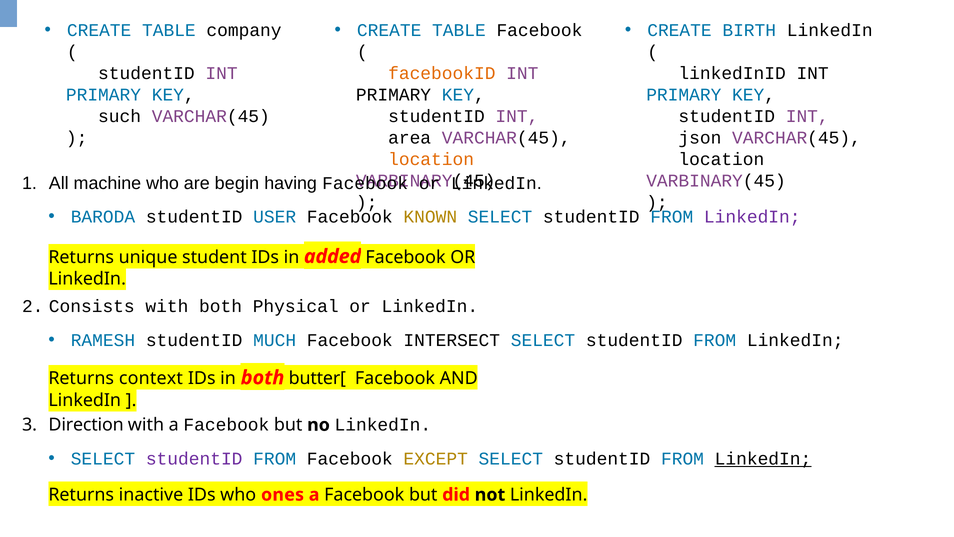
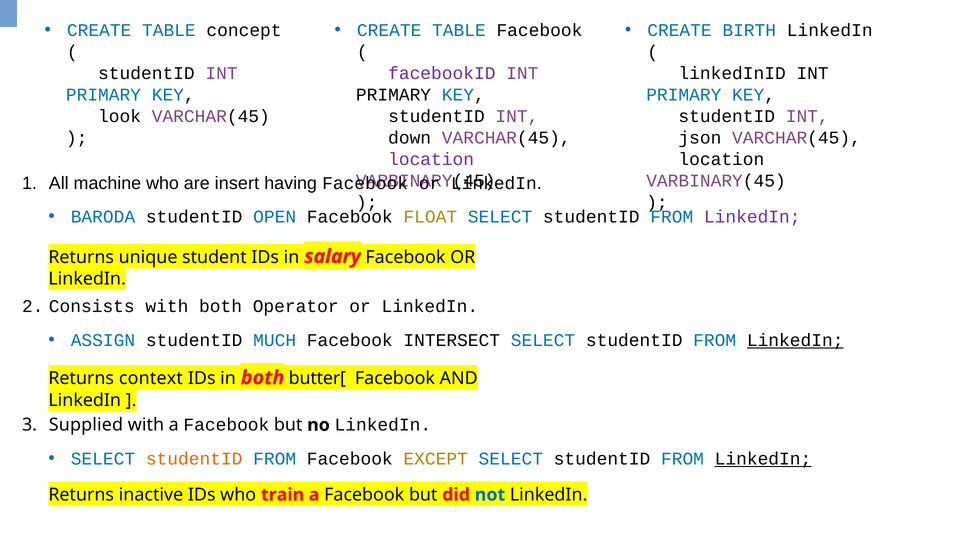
company: company -> concept (244, 30)
facebookID colour: orange -> purple (442, 73)
such: such -> look (120, 116)
area: area -> down (410, 138)
location colour: orange -> purple (431, 159)
begin: begin -> insert (237, 183)
USER: USER -> OPEN (275, 217)
KNOWN: KNOWN -> FLOAT (430, 217)
added: added -> salary (333, 256)
Physical: Physical -> Operator (296, 306)
RAMESH: RAMESH -> ASSIGN (103, 340)
LinkedIn underline: none -> present (795, 340)
Direction: Direction -> Supplied (86, 425)
studentID colour: purple -> orange (194, 458)
ones: ones -> train (283, 494)
not colour: black -> blue (490, 494)
